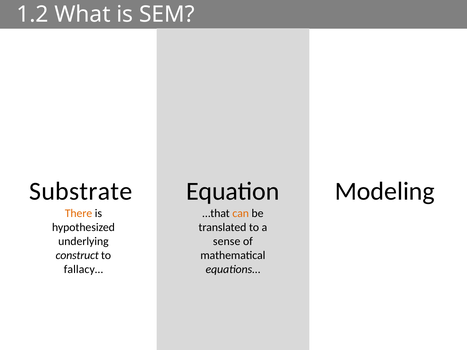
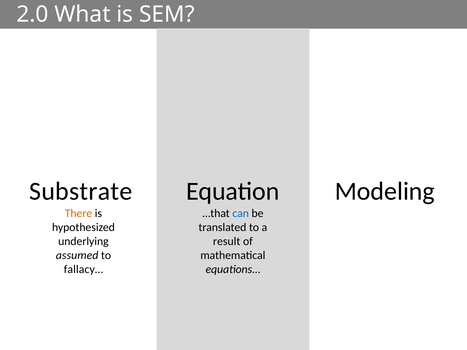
1.2: 1.2 -> 2.0 (33, 14)
can colour: orange -> blue (241, 213)
sense: sense -> result (227, 241)
construct: construct -> assumed (77, 255)
